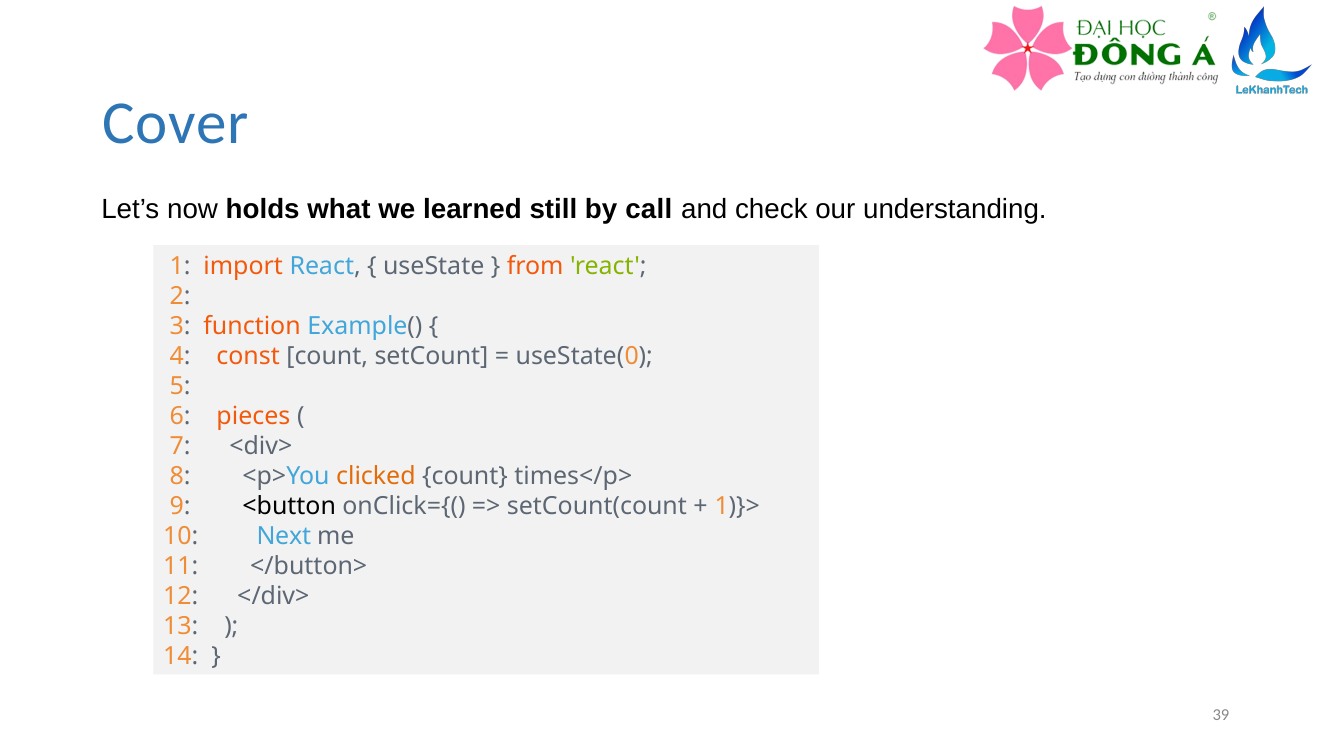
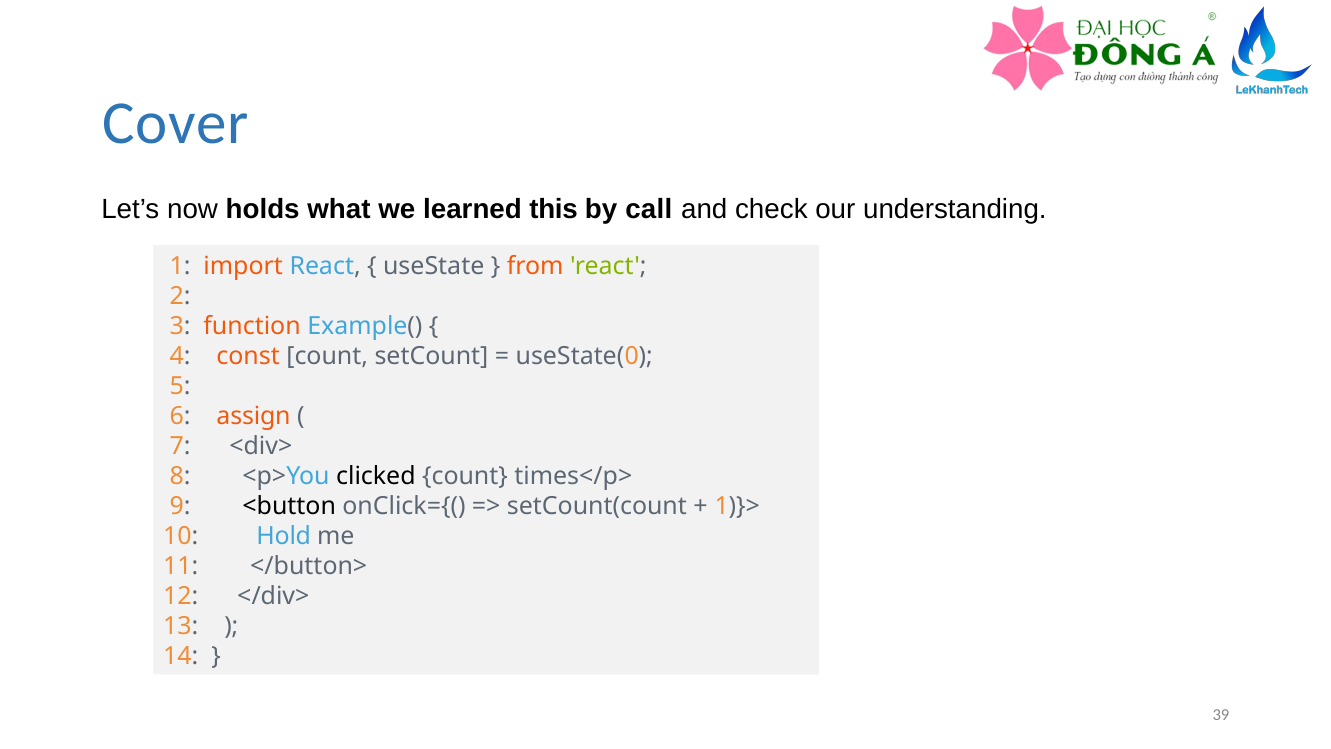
still: still -> this (554, 209)
pieces: pieces -> assign (254, 416)
clicked colour: orange -> black (376, 476)
Next: Next -> Hold (284, 536)
